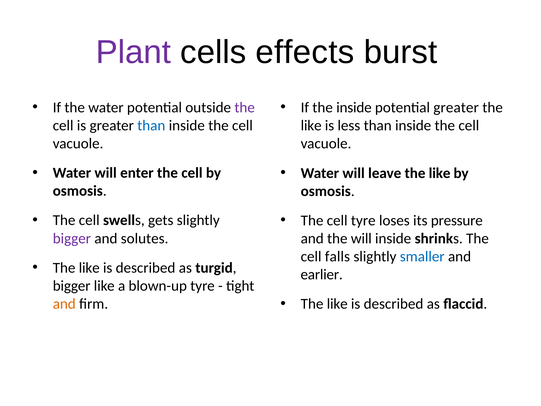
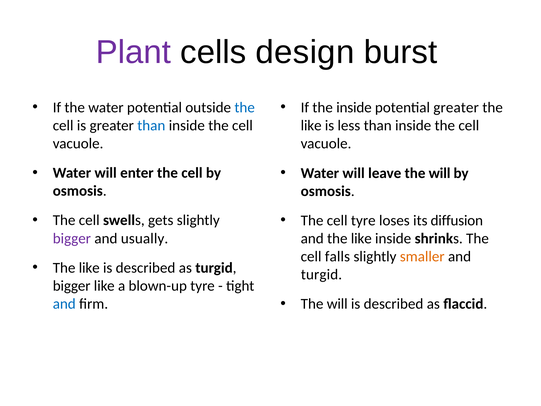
effects: effects -> design (305, 52)
the colour: purple -> blue (245, 107)
leave the like: like -> will (440, 173)
pressure: pressure -> diffusion (457, 220)
solutes: solutes -> usually (145, 238)
and the will: will -> like (361, 238)
smaller colour: blue -> orange (422, 256)
earlier: earlier -> turgid (321, 275)
like: like -> will (337, 304)
and colour: orange -> blue (64, 304)
